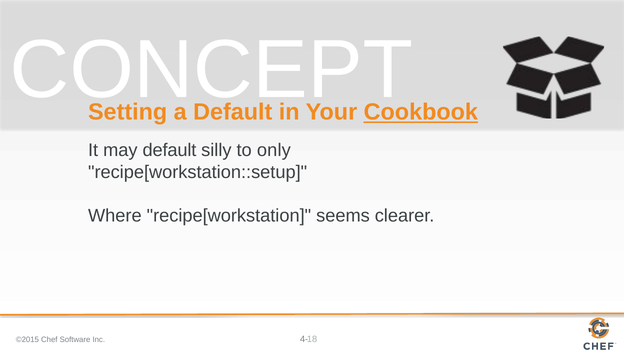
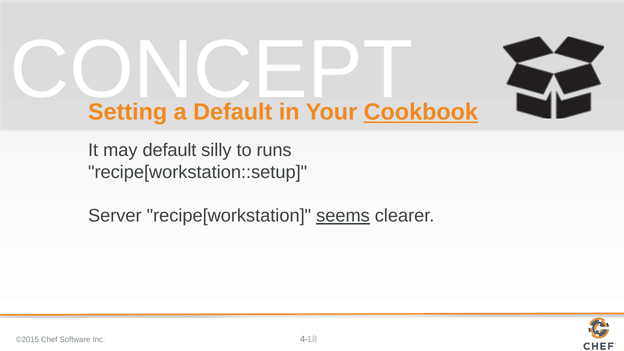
only: only -> runs (274, 150)
Where: Where -> Server (115, 216)
seems underline: none -> present (343, 216)
